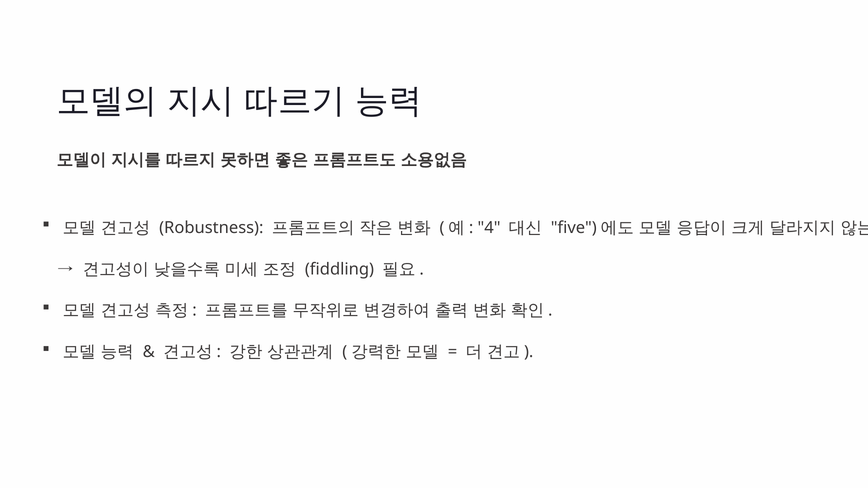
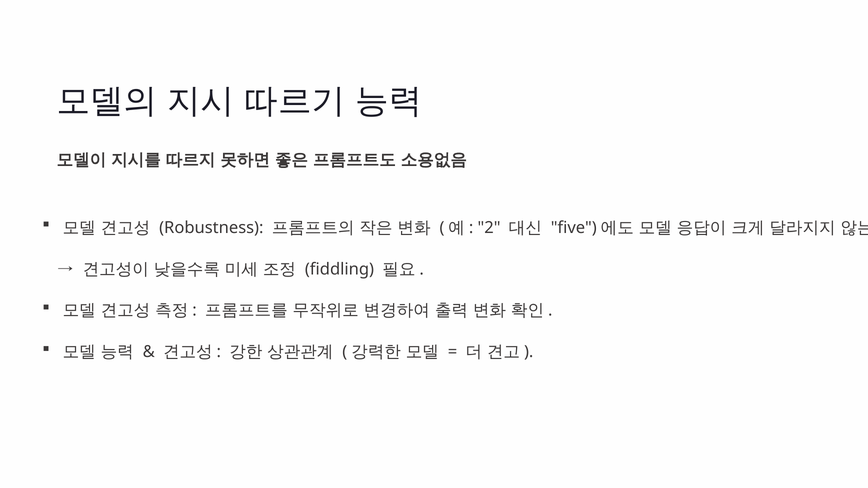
4: 4 -> 2 (489, 228)
